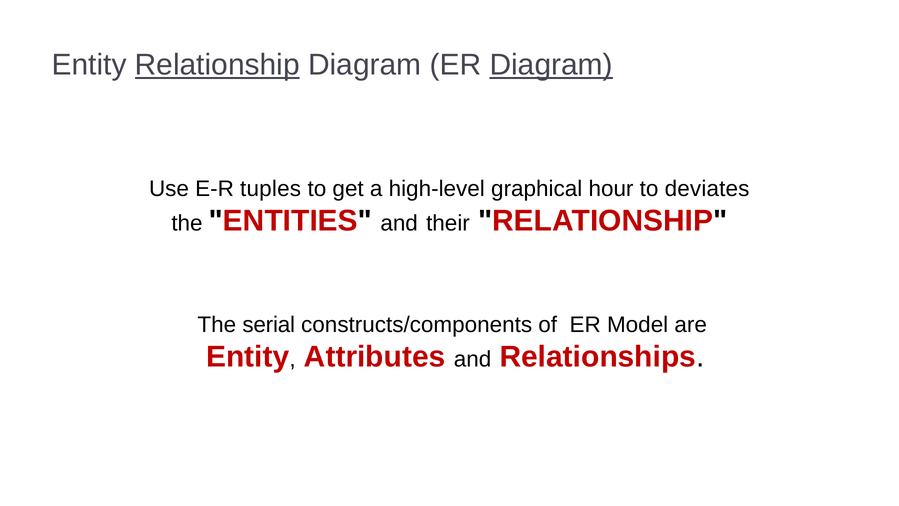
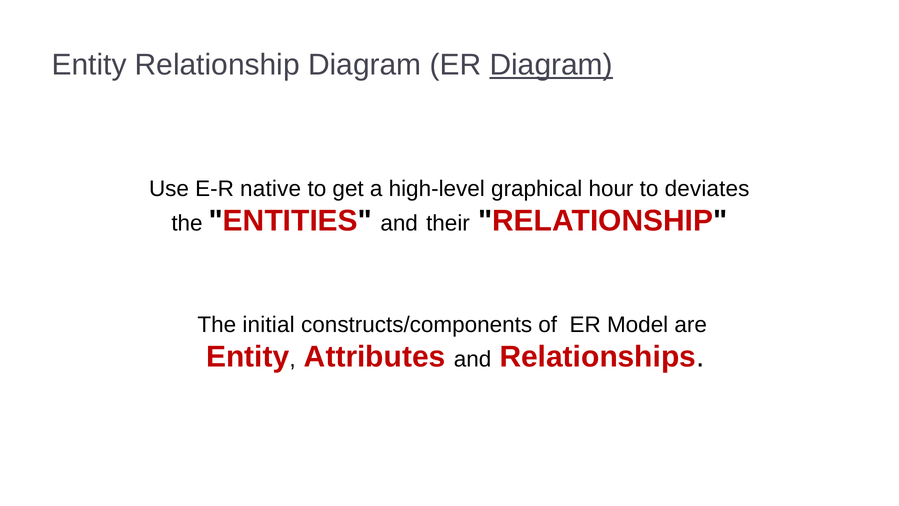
Relationship underline: present -> none (217, 65)
tuples: tuples -> native (271, 189)
serial: serial -> initial (269, 325)
